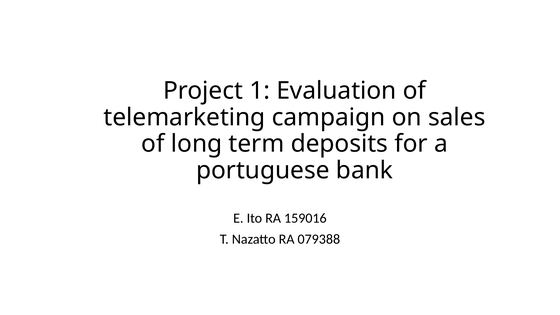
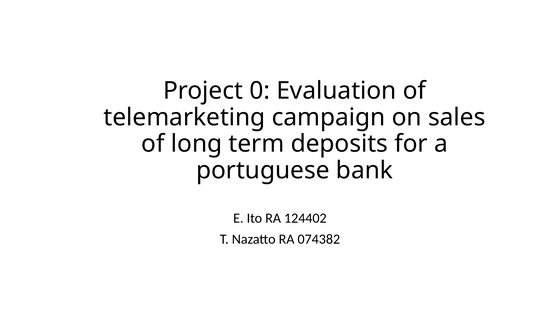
1: 1 -> 0 (260, 91)
159016: 159016 -> 124402 (305, 218)
079388: 079388 -> 074382 (319, 239)
